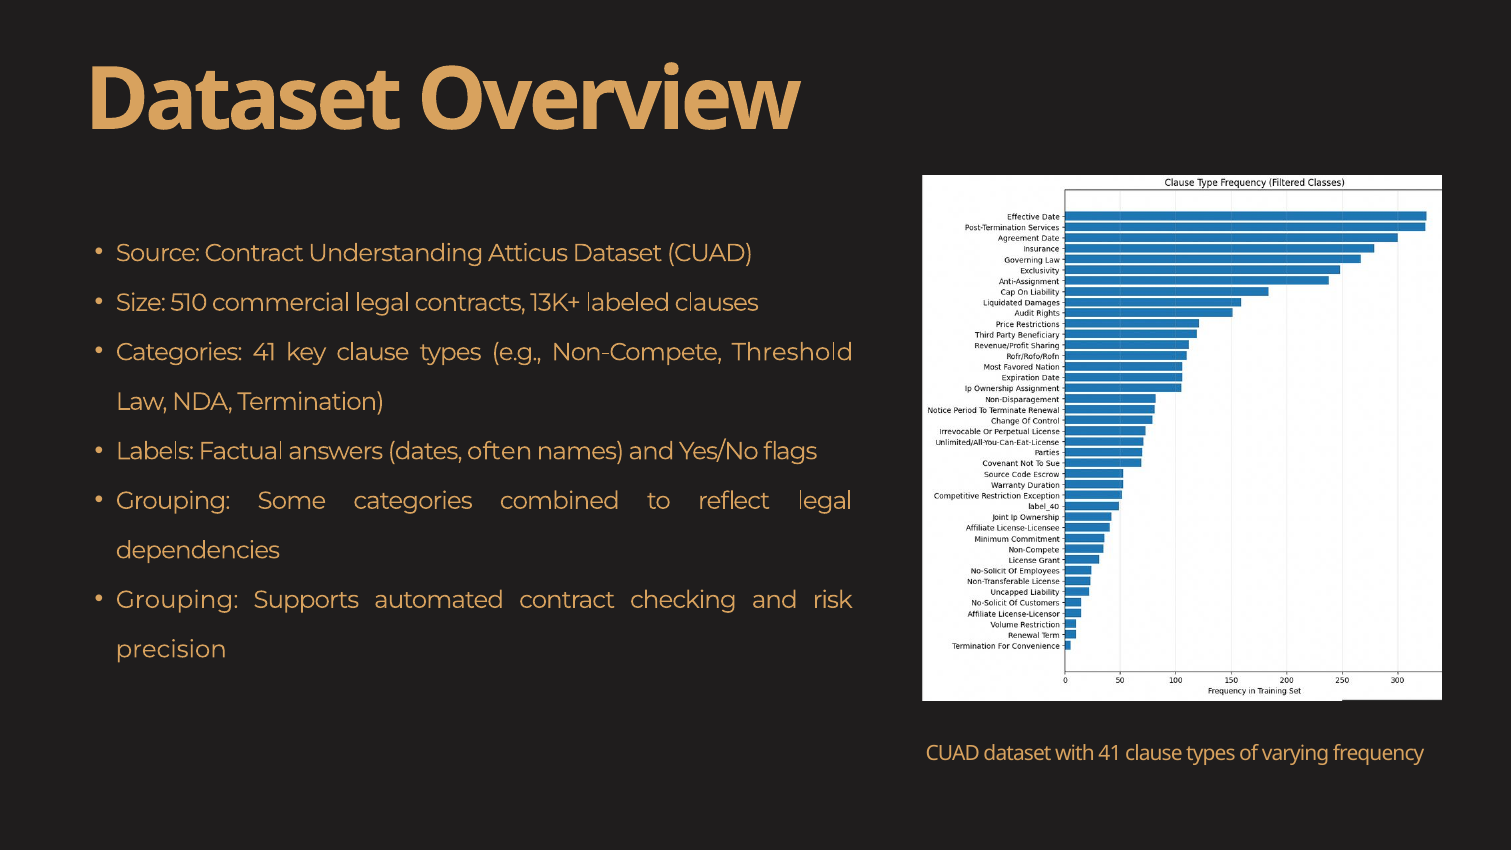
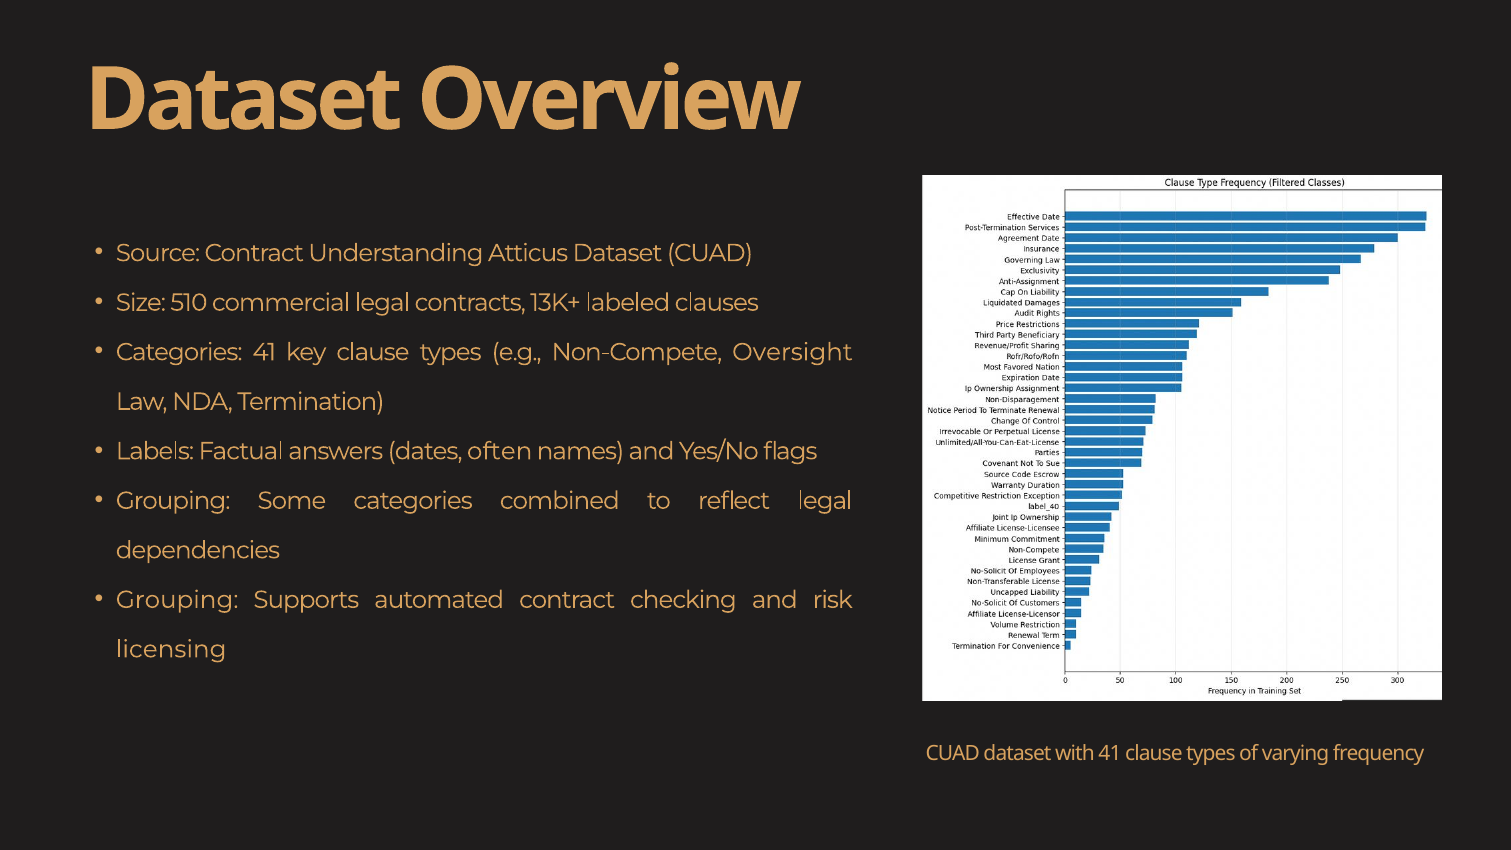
Threshold: Threshold -> Oversight (792, 352)
precision: precision -> licensing (171, 649)
